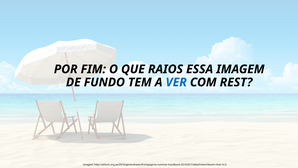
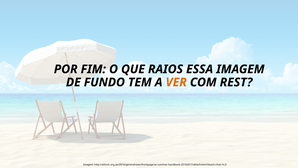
VER colour: blue -> orange (176, 82)
